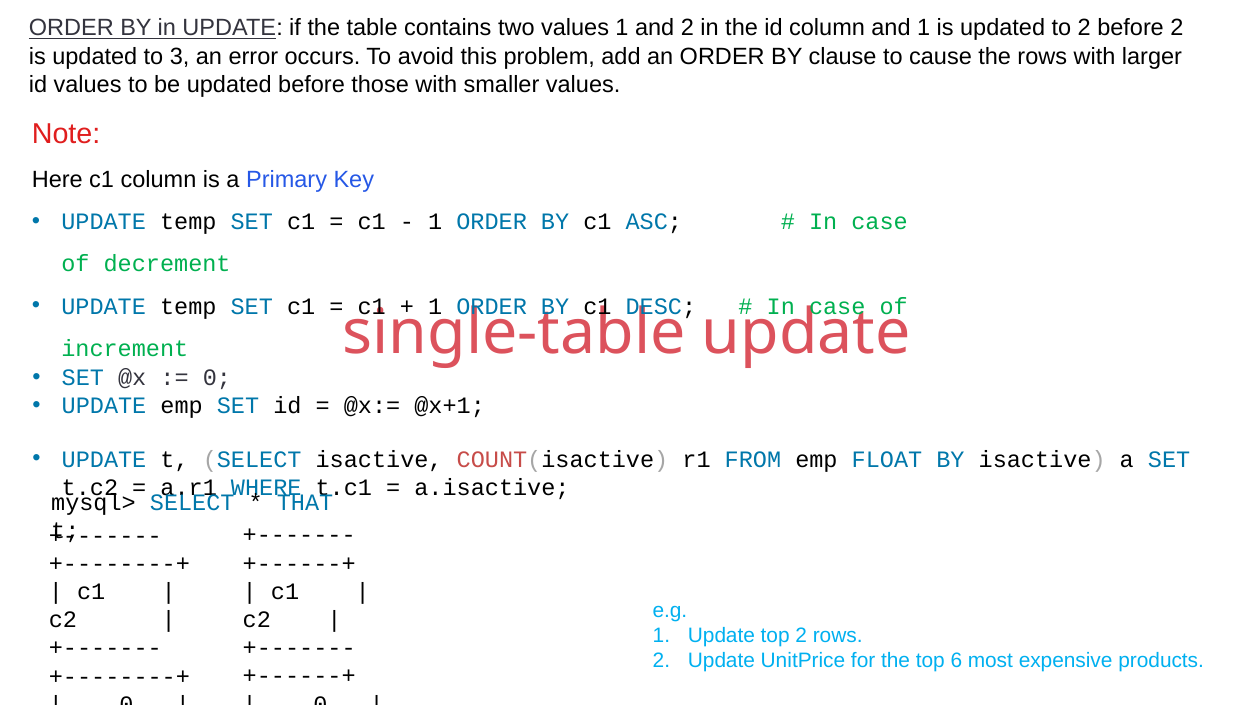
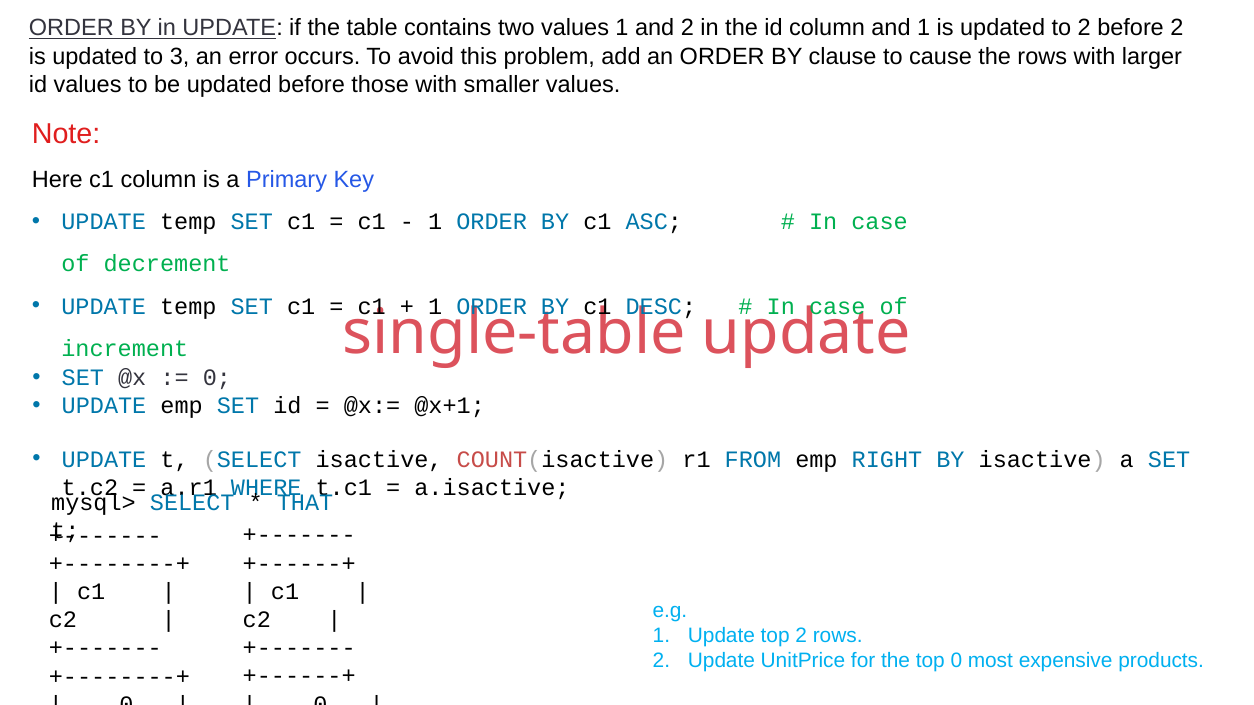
FLOAT: FLOAT -> RIGHT (887, 460)
top 6: 6 -> 0 (956, 661)
